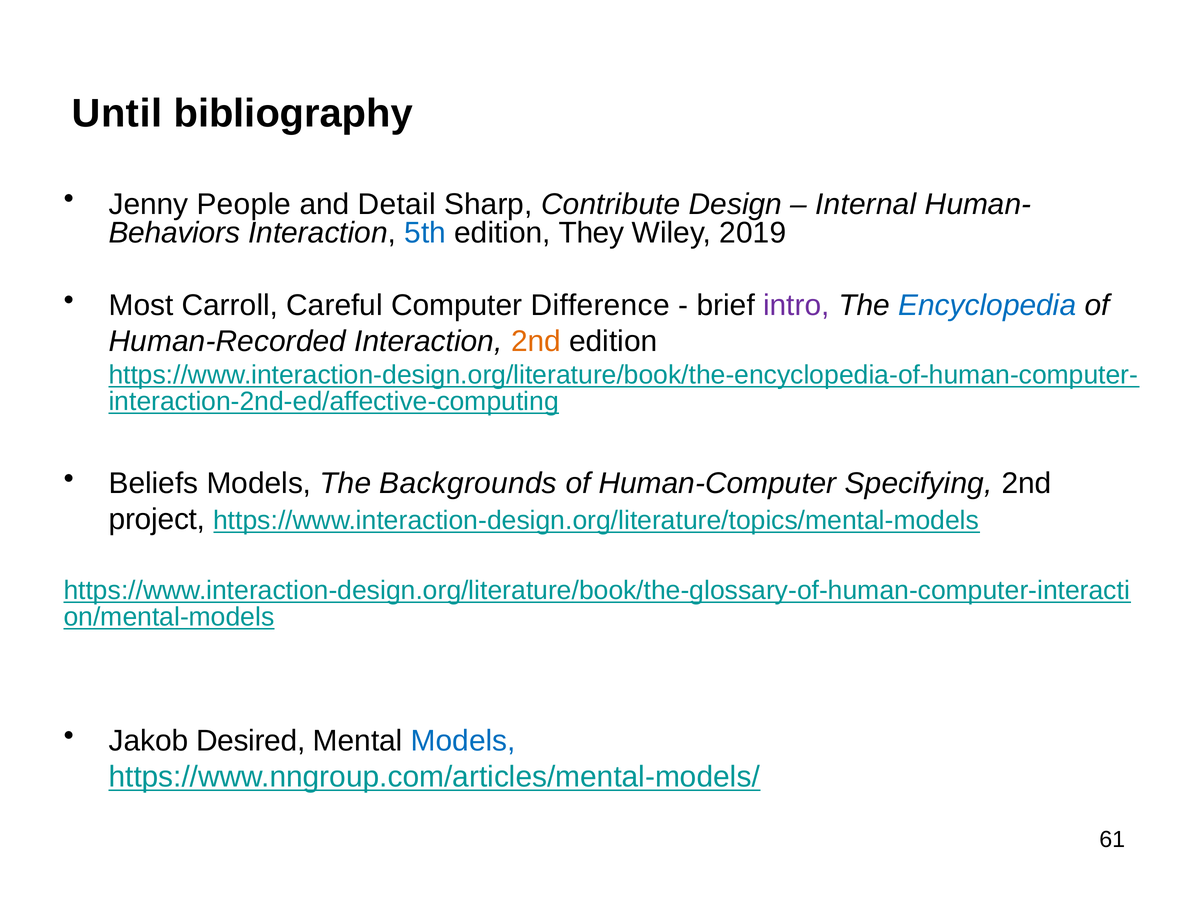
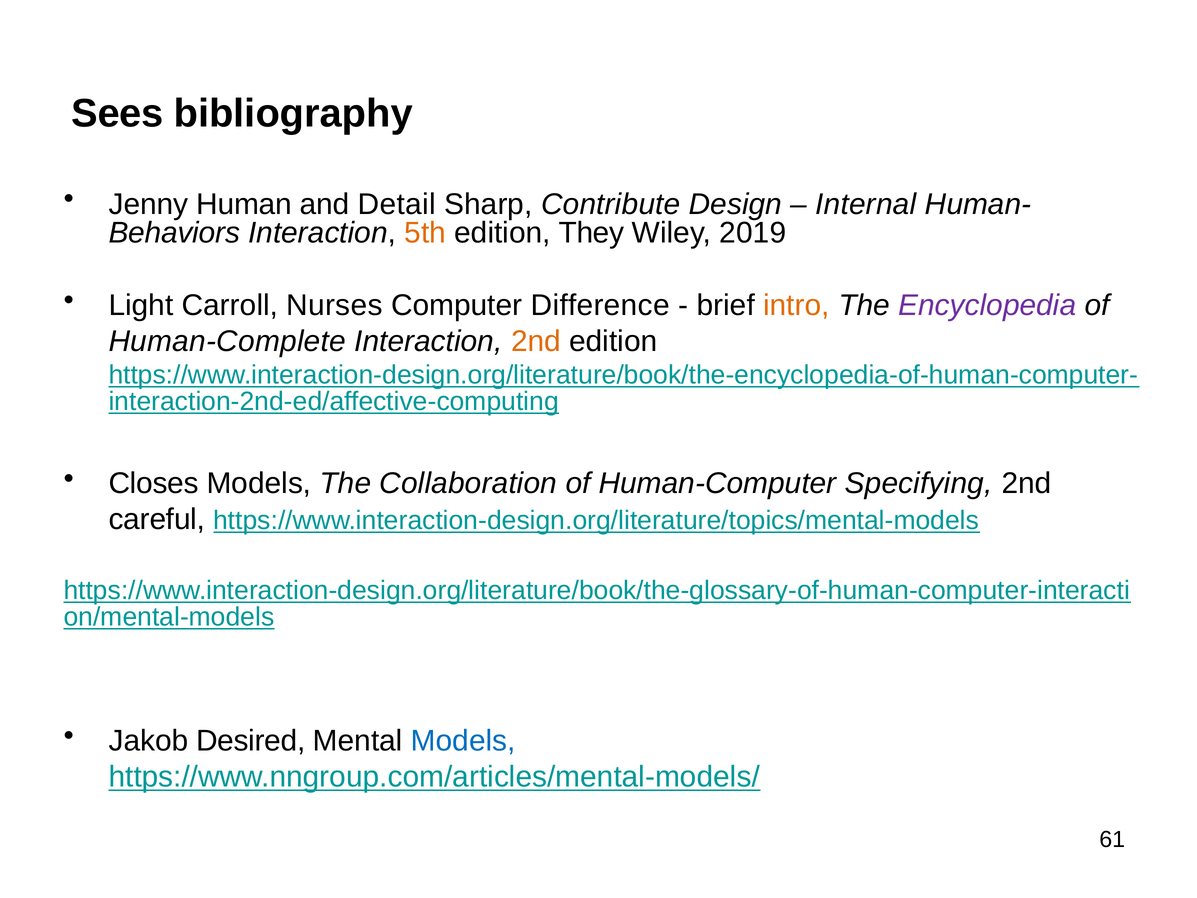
Until: Until -> Sees (117, 114)
People: People -> Human (244, 204)
5th colour: blue -> orange (425, 233)
Most: Most -> Light (141, 305)
Careful: Careful -> Nurses (334, 305)
intro colour: purple -> orange (796, 305)
Encyclopedia colour: blue -> purple (987, 305)
Human-Recorded: Human-Recorded -> Human-Complete (227, 341)
Beliefs: Beliefs -> Closes (154, 483)
Backgrounds: Backgrounds -> Collaboration (468, 483)
project: project -> careful (157, 519)
